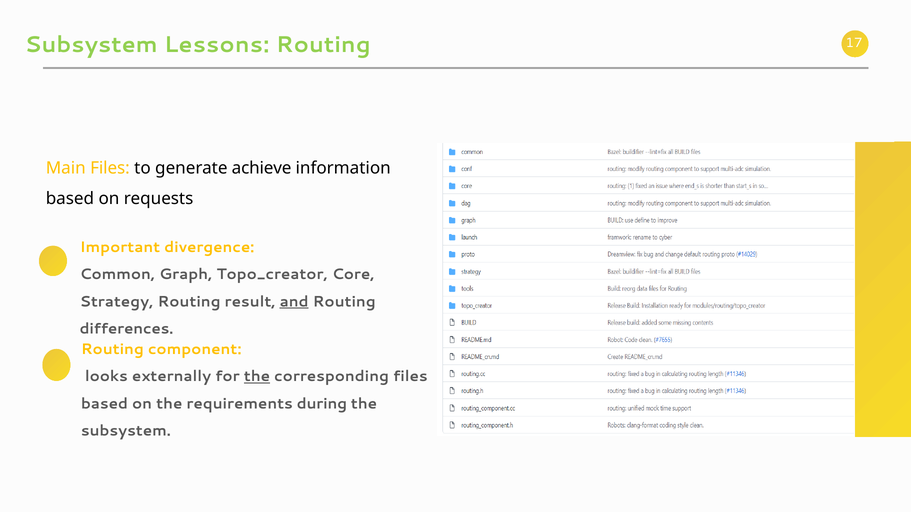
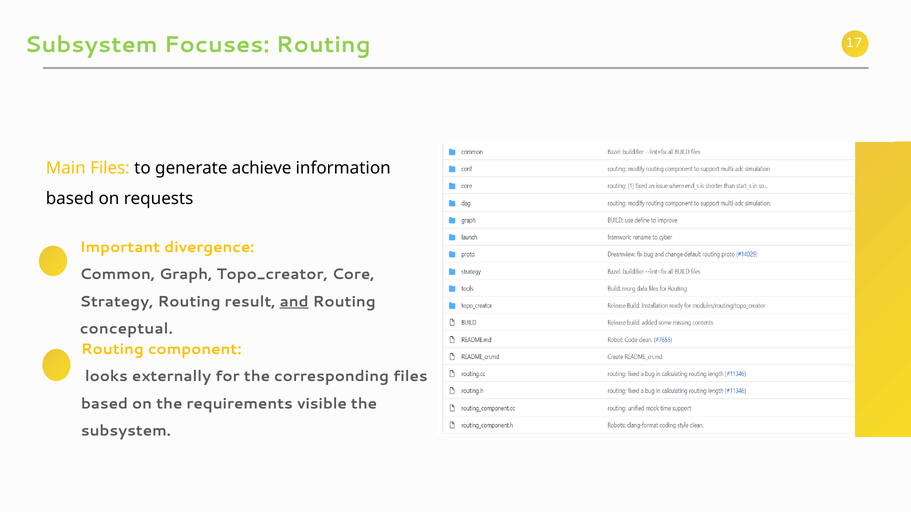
Lessons: Lessons -> Focuses (217, 45)
differences: differences -> conceptual (126, 329)
the underline: present -> none (257, 377)
during: during -> visible (322, 404)
